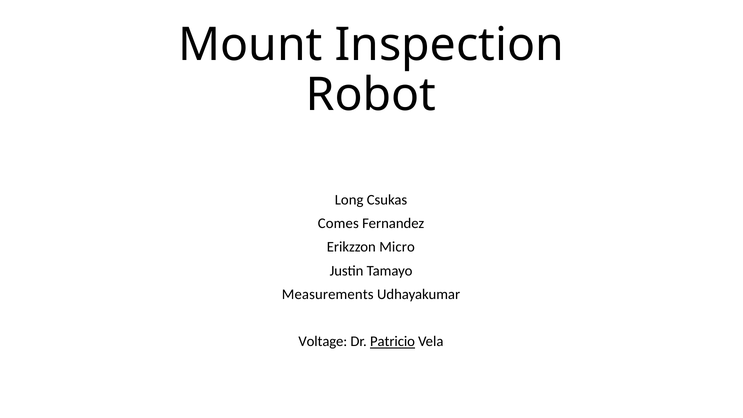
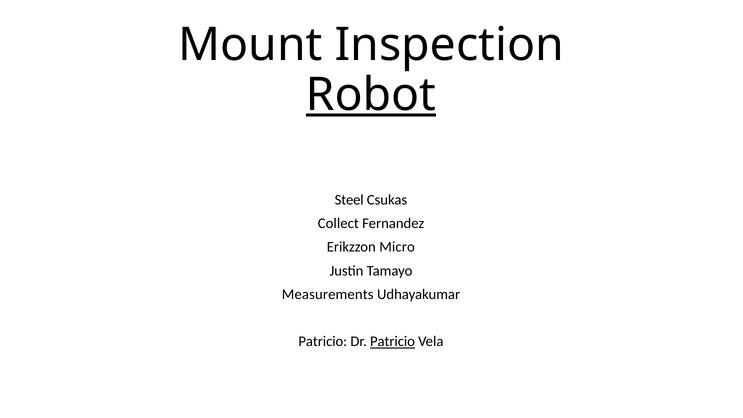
Robot underline: none -> present (371, 95)
Long: Long -> Steel (349, 200)
Comes: Comes -> Collect (338, 223)
Voltage: Voltage -> Patricio (323, 341)
